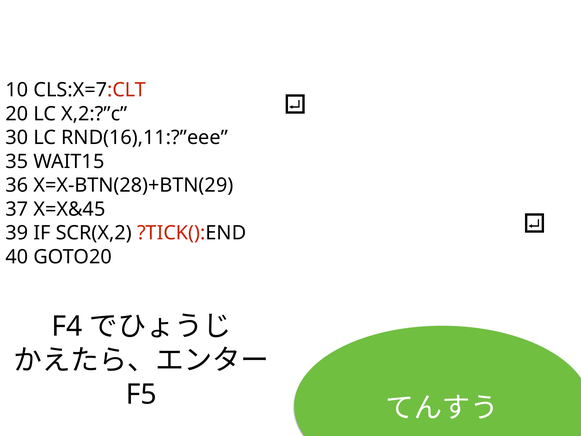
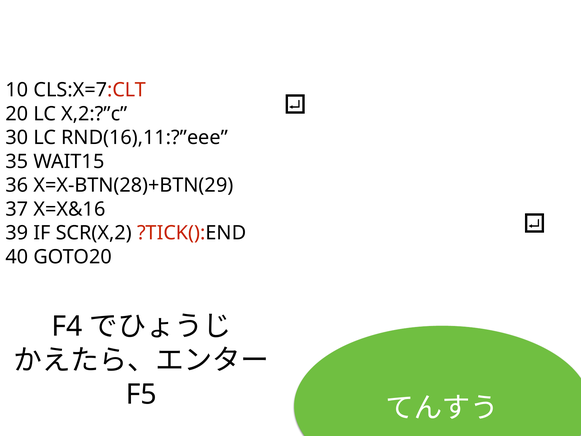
X=X&45: X=X&45 -> X=X&16 (69, 209)
